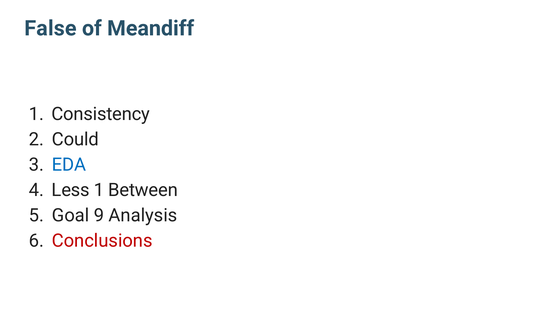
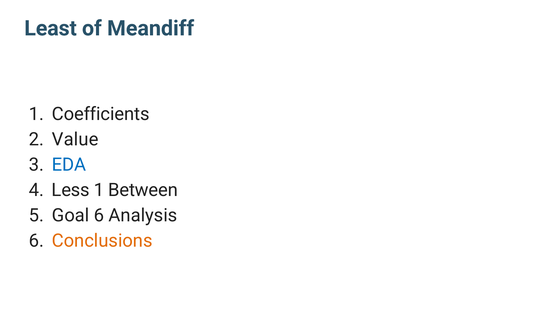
False: False -> Least (51, 28)
Consistency: Consistency -> Coefficients (101, 114)
Could: Could -> Value (75, 139)
Goal 9: 9 -> 6 (99, 215)
Conclusions colour: red -> orange (102, 241)
